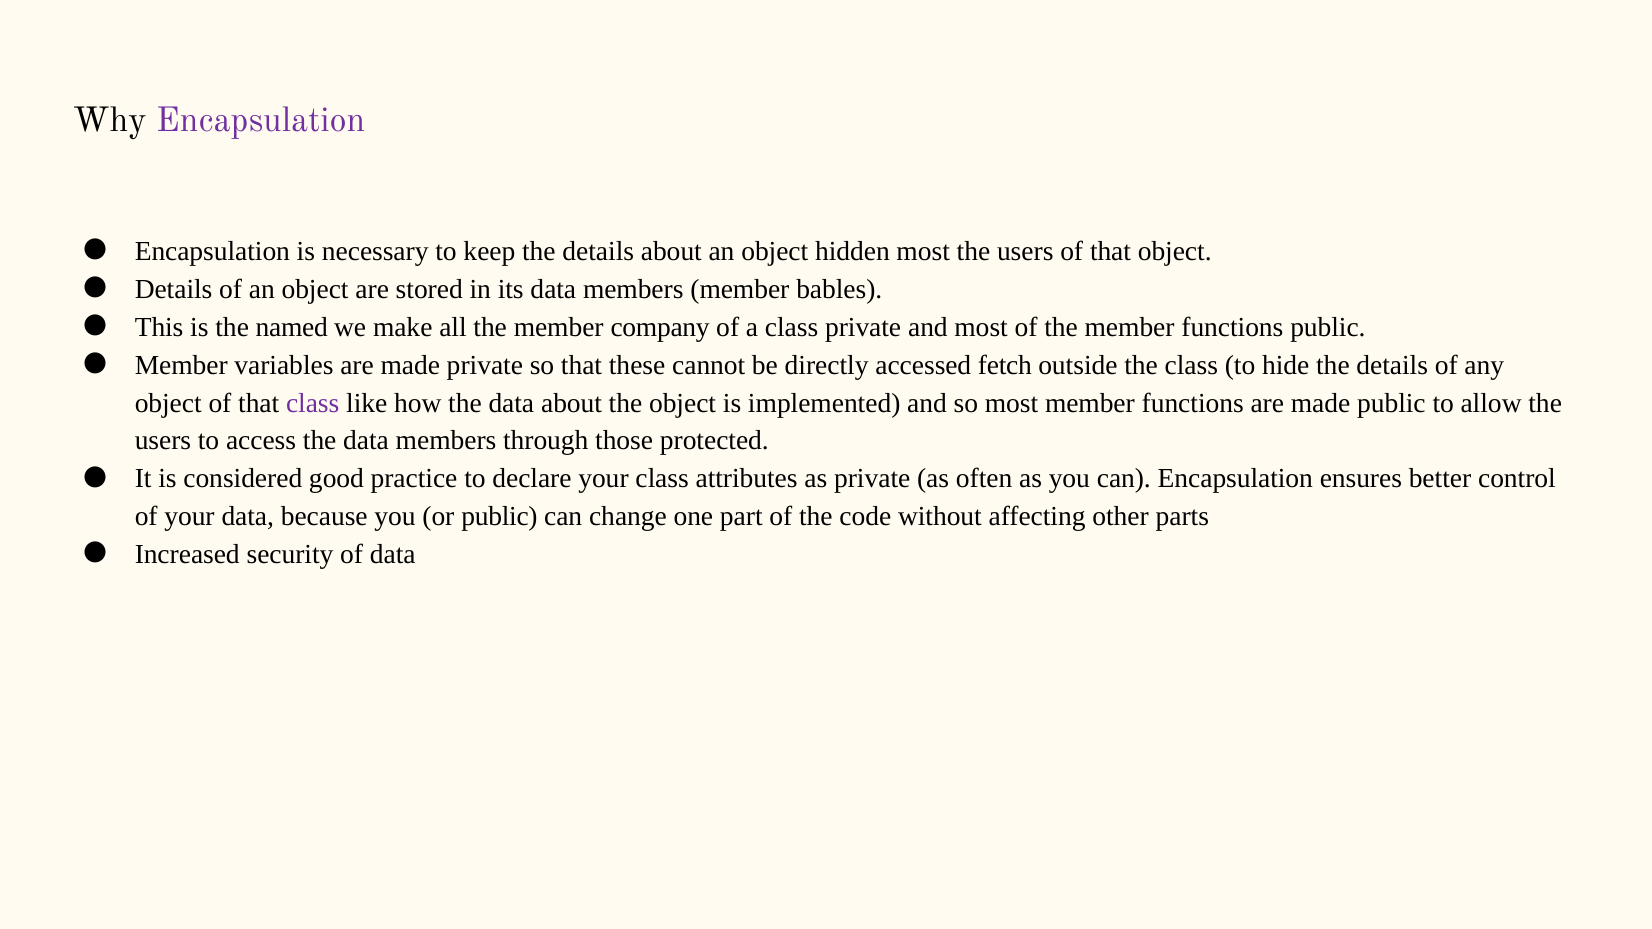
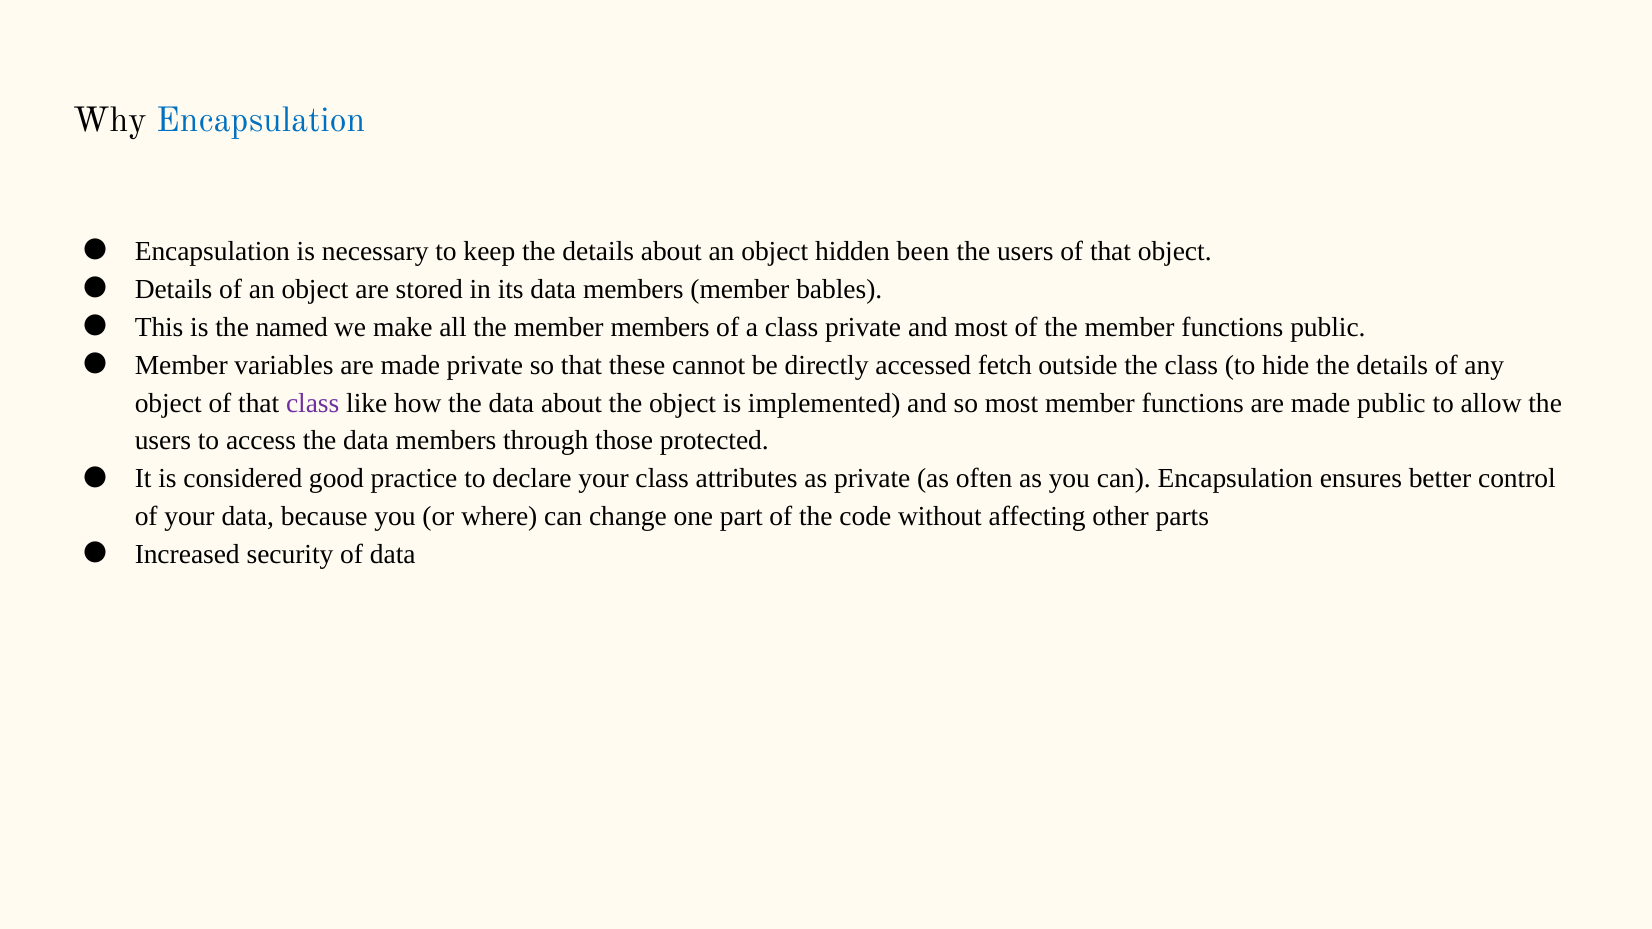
Encapsulation colour: purple -> blue (261, 120)
hidden most: most -> been (923, 251)
member company: company -> members (660, 327)
or public: public -> where (499, 517)
